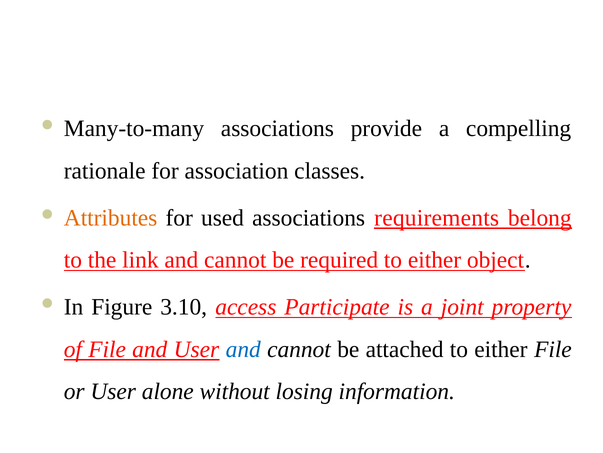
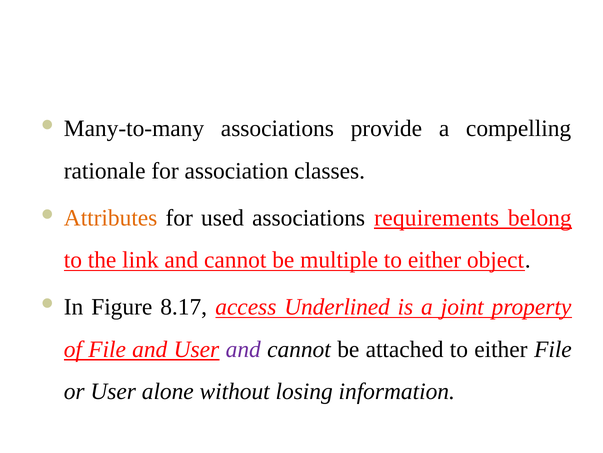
required: required -> multiple (339, 260)
3.10: 3.10 -> 8.17 (184, 307)
Participate: Participate -> Underlined (337, 307)
and colour: blue -> purple (243, 349)
